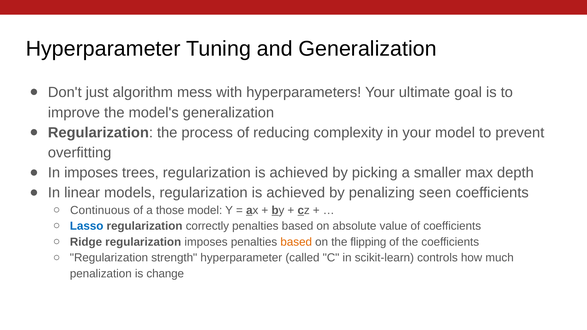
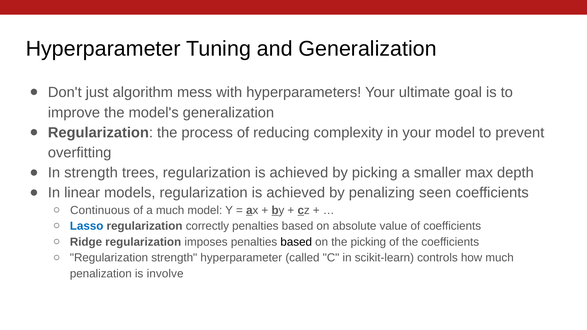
In imposes: imposes -> strength (91, 173)
a those: those -> much (170, 210)
based colour: orange -> black (296, 242)
the flipping: flipping -> picking (368, 242)
change: change -> involve (165, 274)
